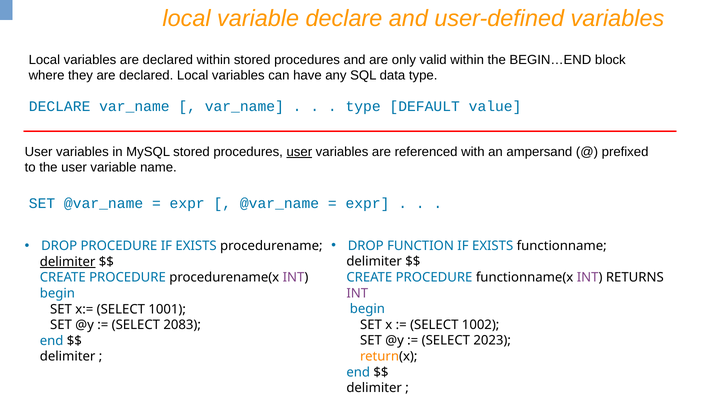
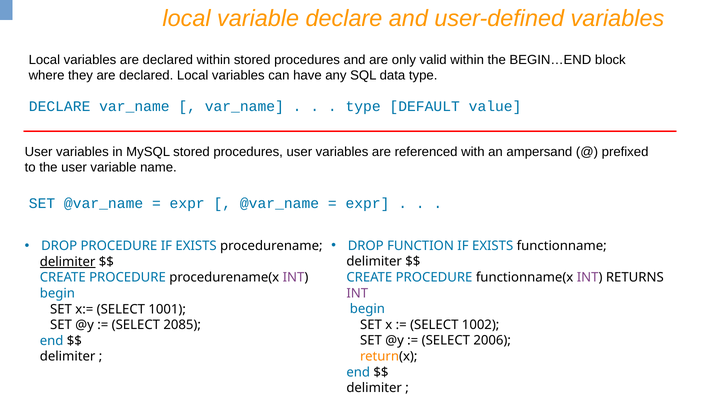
user underline: present -> none (299, 152)
2083: 2083 -> 2085 (182, 325)
2023: 2023 -> 2006 (492, 340)
